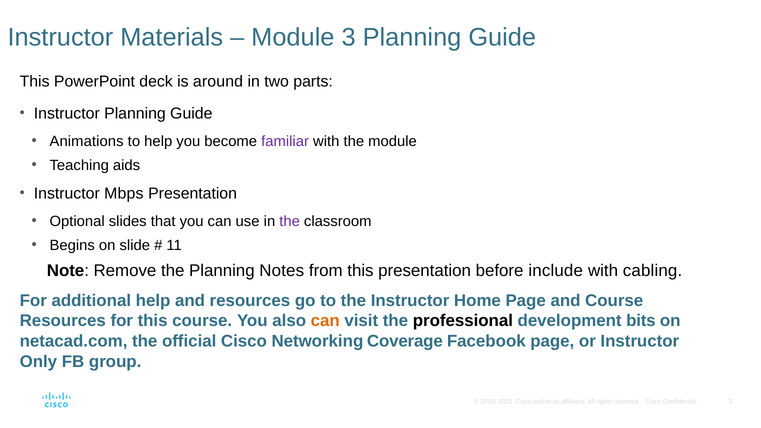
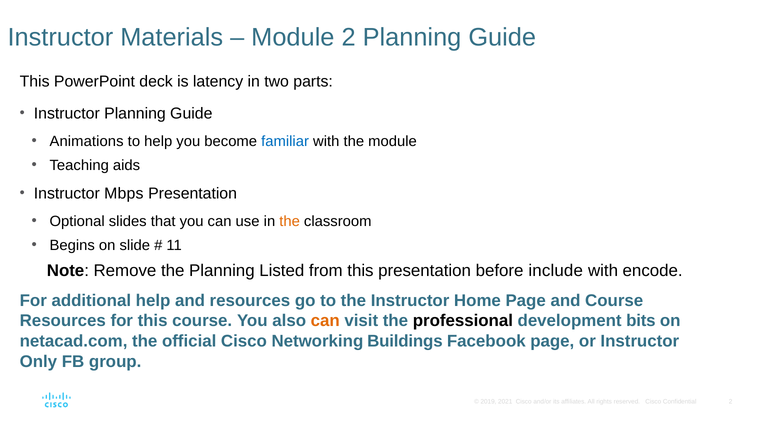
Module 3: 3 -> 2 (349, 37)
around: around -> latency (218, 82)
familiar colour: purple -> blue (285, 141)
the colour: purple -> orange (290, 221)
Notes: Notes -> Listed (282, 271)
cabling: cabling -> encode (653, 271)
Coverage: Coverage -> Buildings (405, 341)
